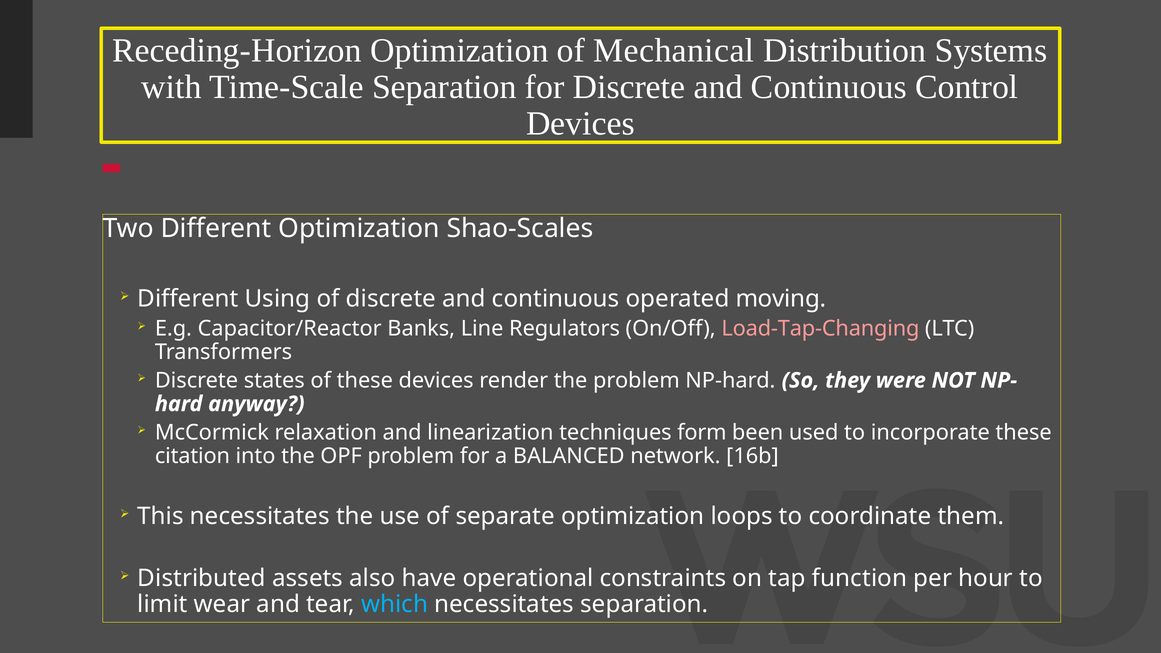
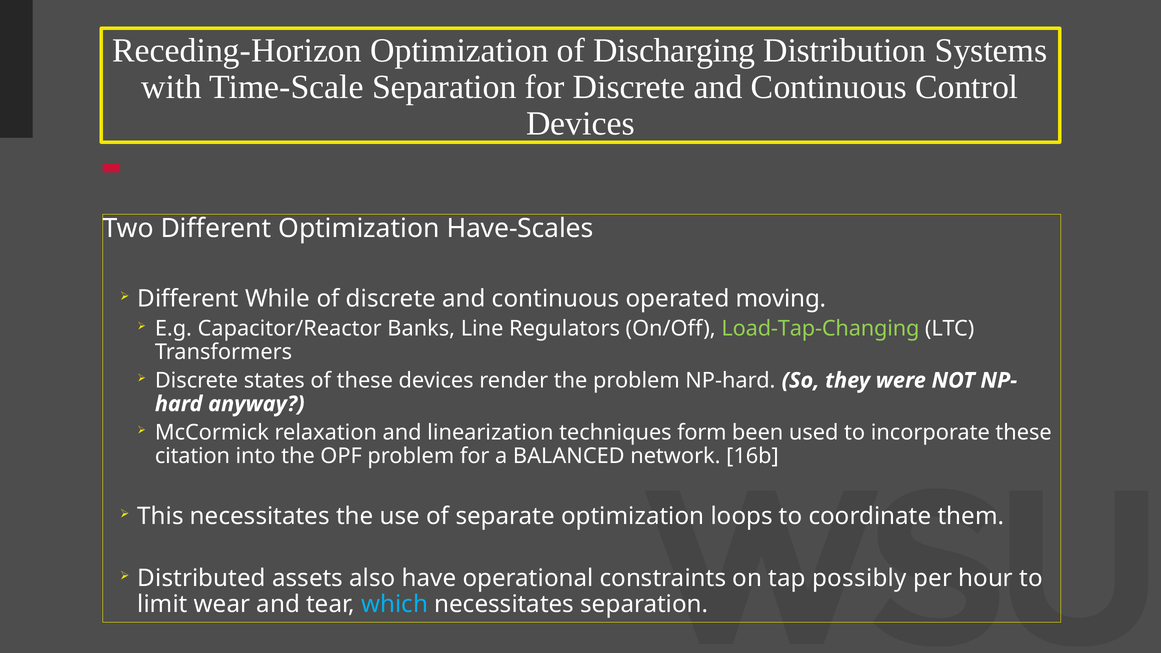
Mechanical: Mechanical -> Discharging (674, 51)
Shao-Scales: Shao-Scales -> Have-Scales (520, 228)
Using: Using -> While (277, 299)
Load-Tap-Changing colour: pink -> light green (820, 329)
function: function -> possibly (859, 578)
